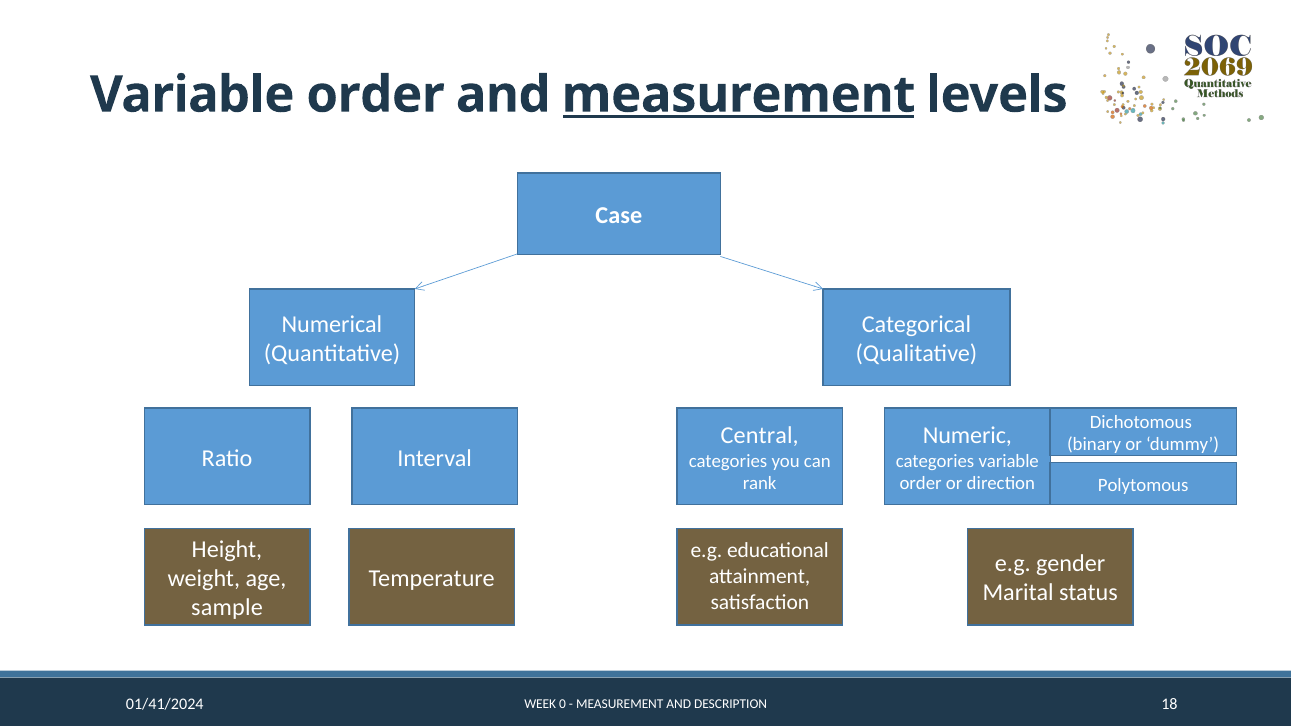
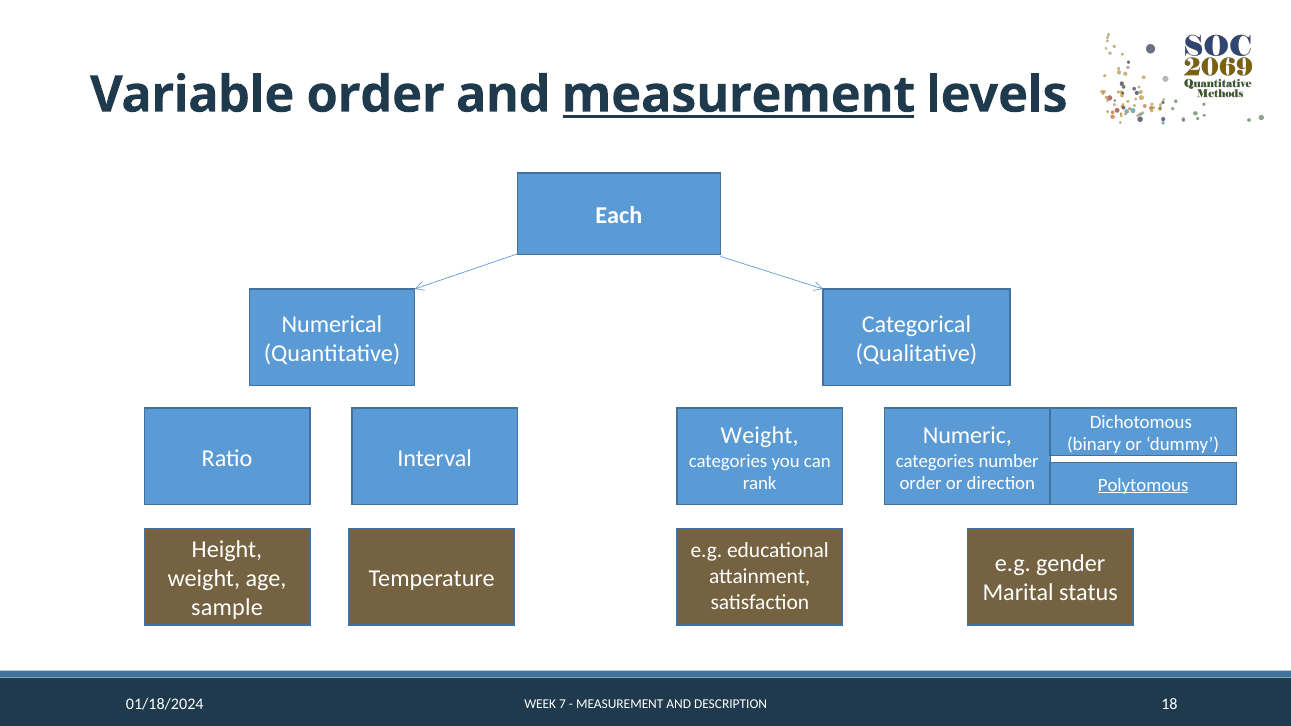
Case: Case -> Each (619, 216)
Central: Central -> Weight (760, 436)
categories variable: variable -> number (1009, 461)
Polytomous underline: none -> present (1143, 485)
01/41/2024: 01/41/2024 -> 01/18/2024 (165, 704)
0: 0 -> 7 (563, 704)
